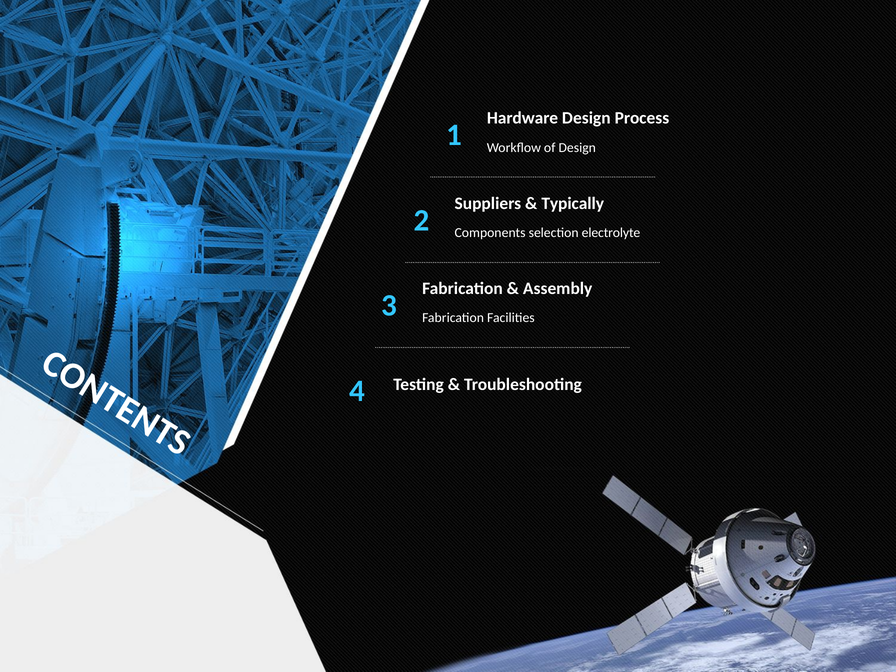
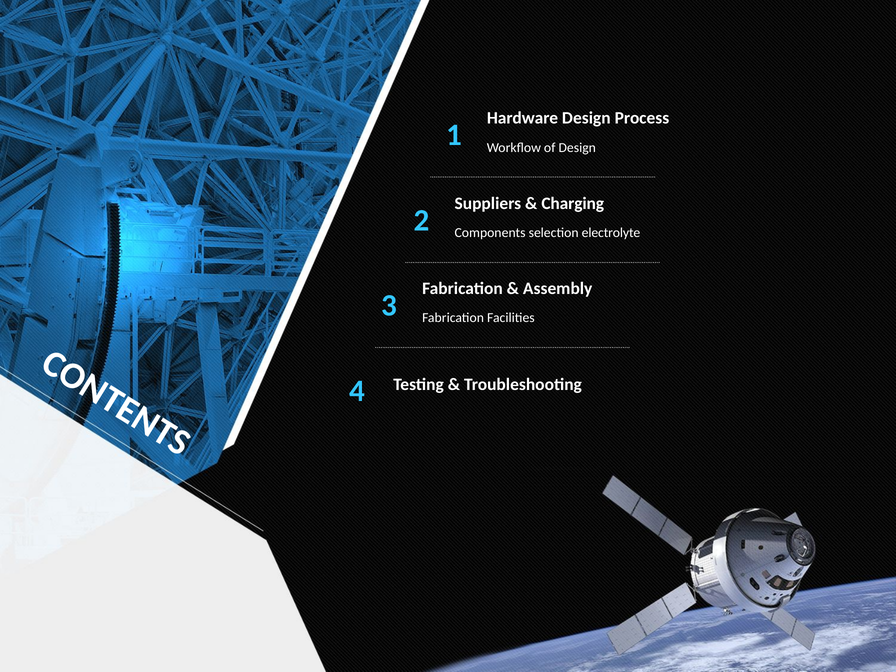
Typically: Typically -> Charging (573, 203)
